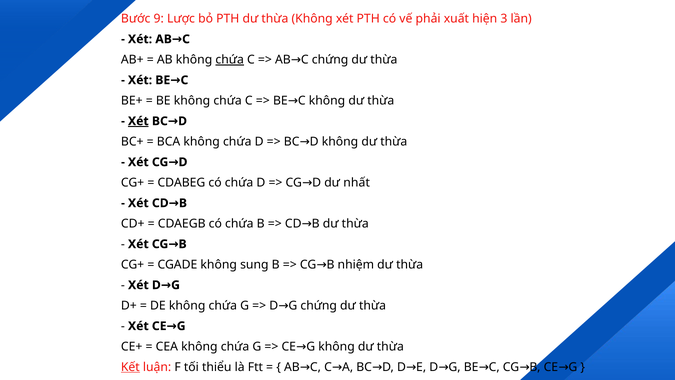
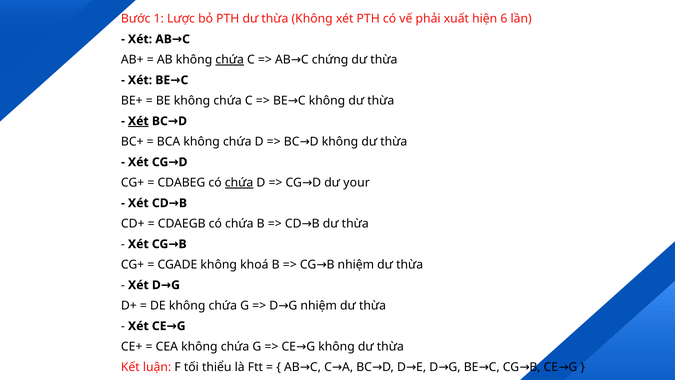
9: 9 -> 1 (159, 19)
3: 3 -> 6 (504, 19)
chứa underline: none -> present (239, 182)
nhất: nhất -> your (357, 182)
sung: sung -> khoá (254, 264)
G chứng: chứng -> nhiệm (319, 305)
Kết underline: present -> none (130, 367)
